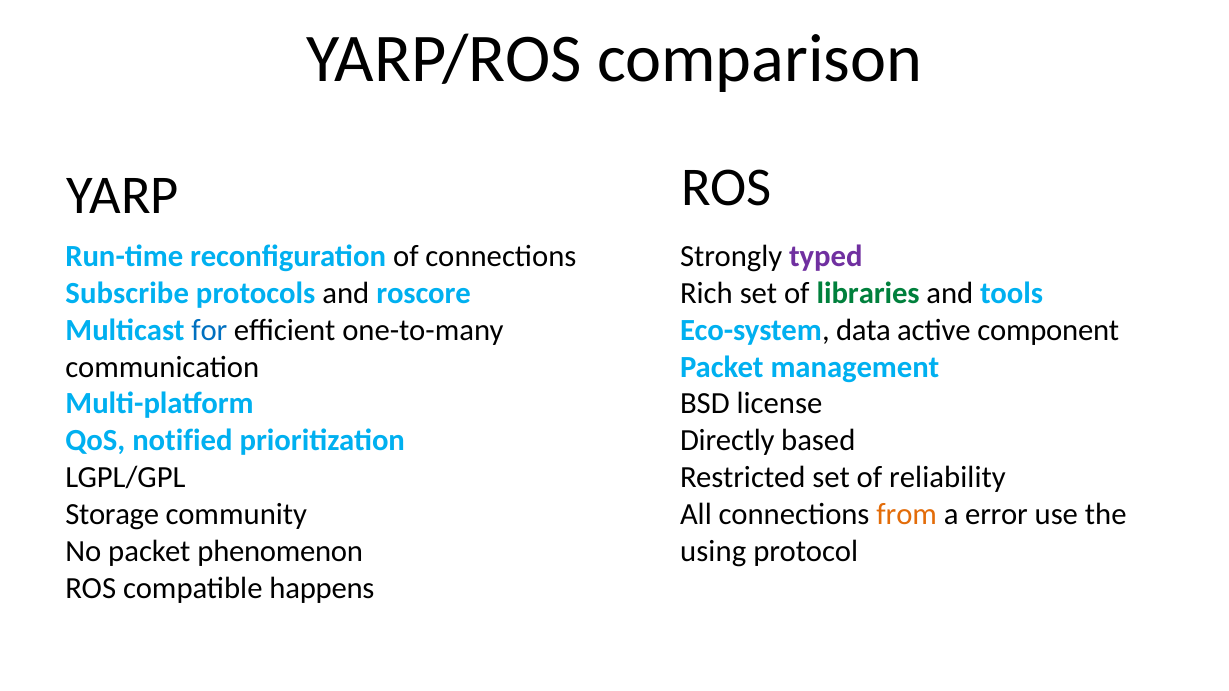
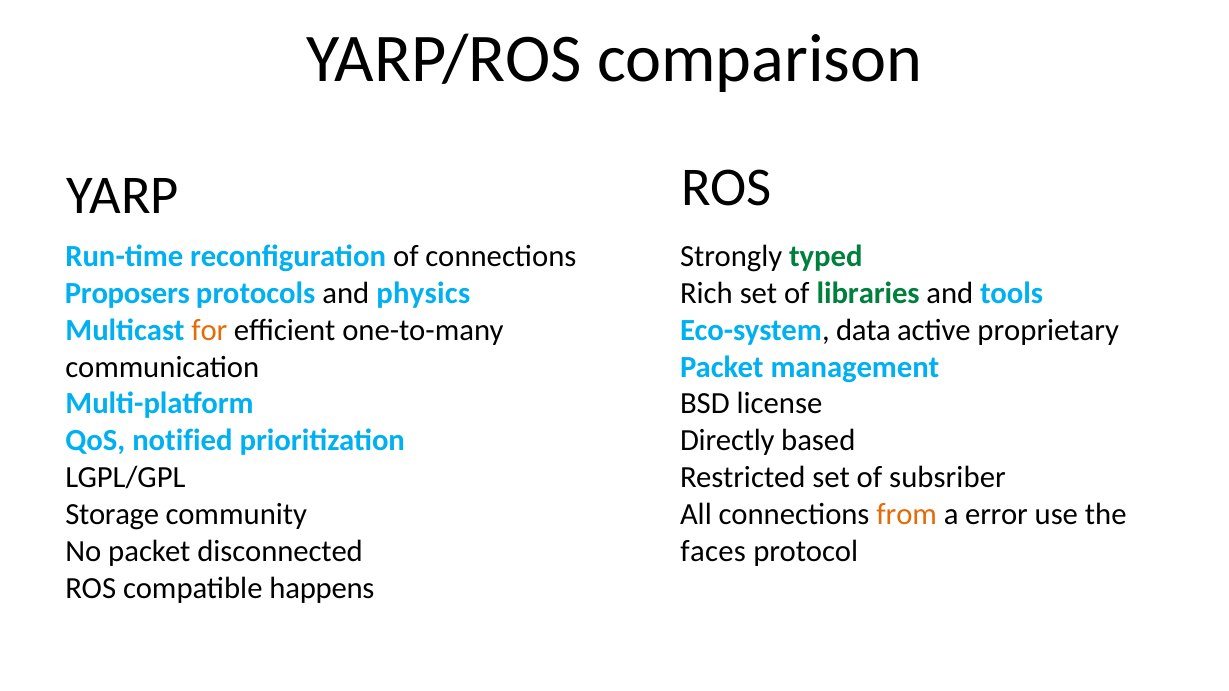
typed colour: purple -> green (826, 257)
Subscribe: Subscribe -> Proposers (127, 293)
roscore: roscore -> physics (423, 293)
for colour: blue -> orange (209, 330)
component: component -> proprietary (1048, 330)
reliability: reliability -> subsriber (947, 478)
phenomenon: phenomenon -> disconnected (280, 552)
using: using -> faces (713, 552)
